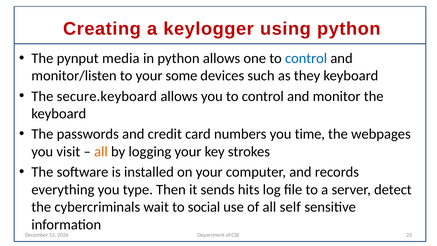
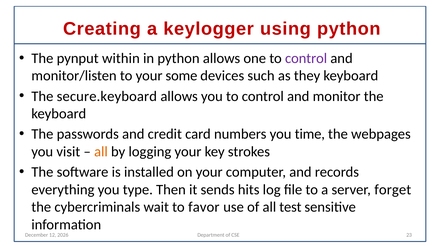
media: media -> within (121, 58)
control colour: blue -> purple (306, 58)
detect: detect -> forget (393, 189)
social: social -> favor (204, 207)
self: self -> test (290, 207)
